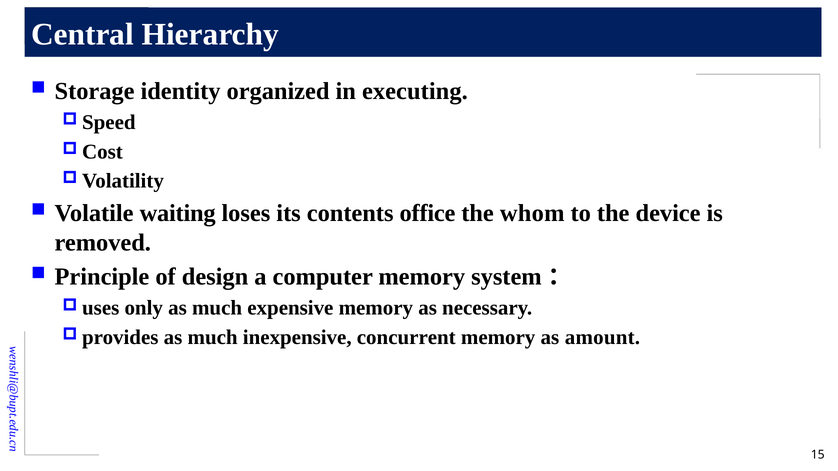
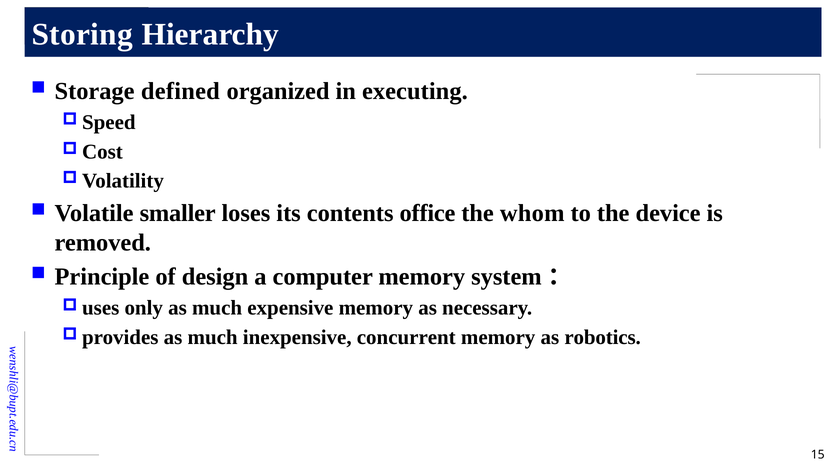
Central: Central -> Storing (82, 34)
identity: identity -> defined (180, 91)
waiting: waiting -> smaller (178, 213)
amount: amount -> robotics (603, 338)
